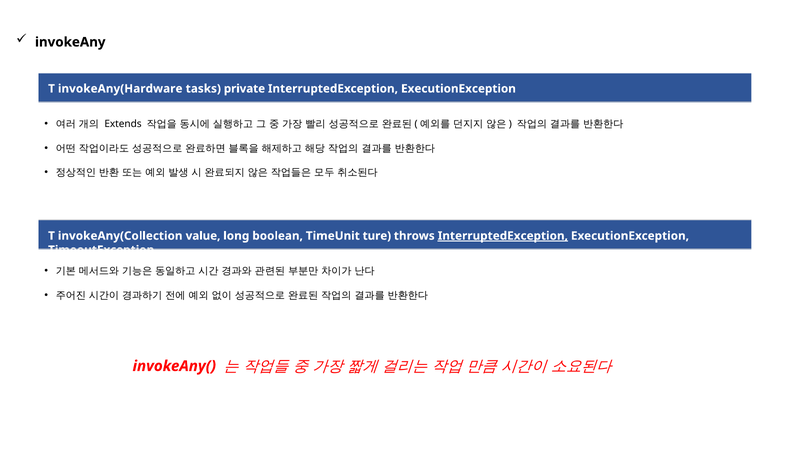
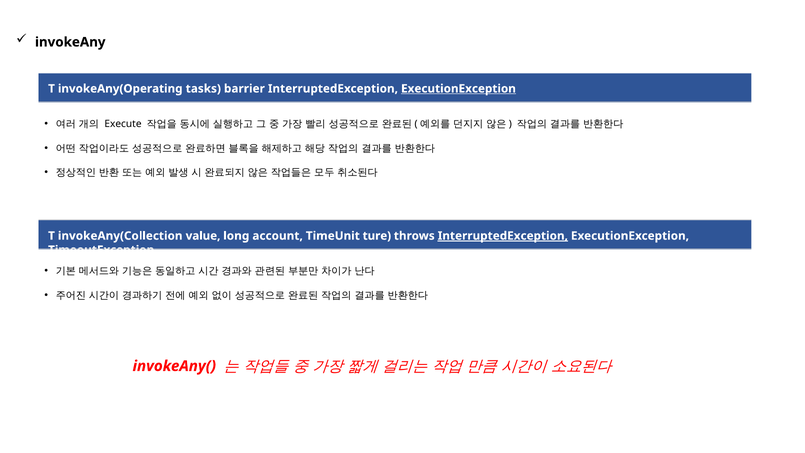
invokeAny(Hardware: invokeAny(Hardware -> invokeAny(Operating (120, 89)
private: private -> barrier (244, 89)
ExecutionException underline: none -> present (458, 89)
Extends: Extends -> Execute (123, 124)
boolean: boolean -> account (278, 236)
